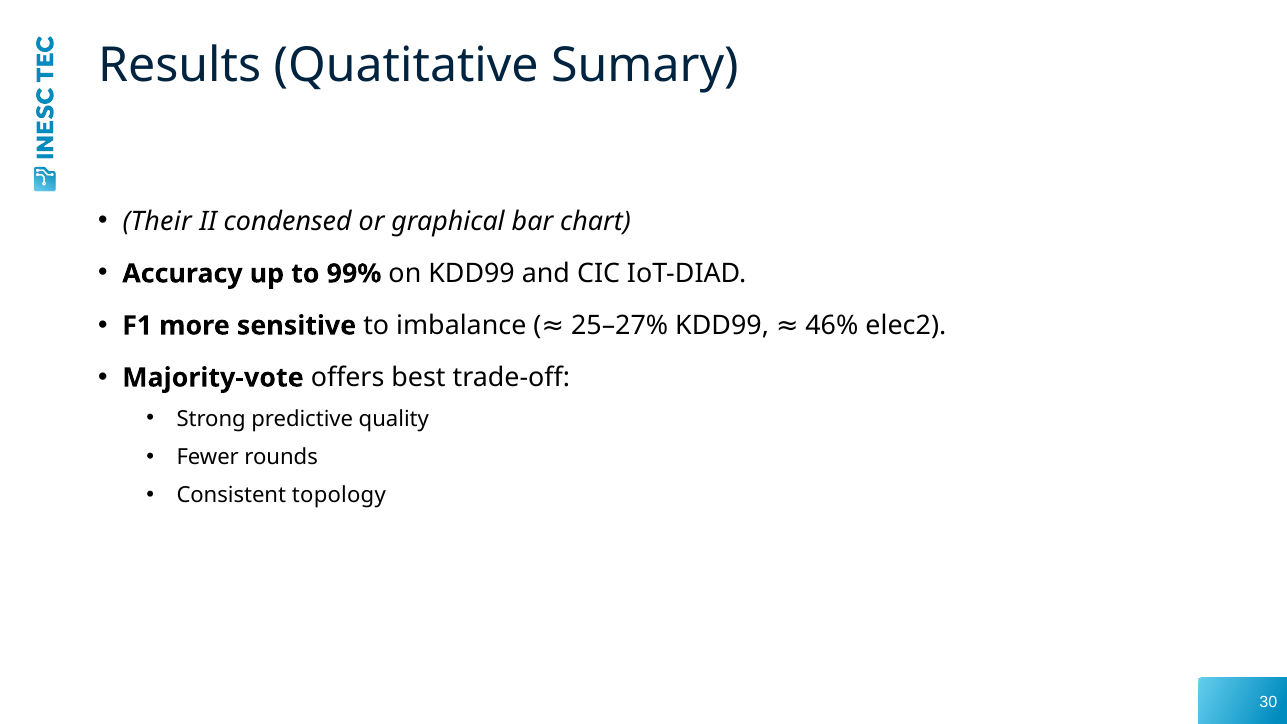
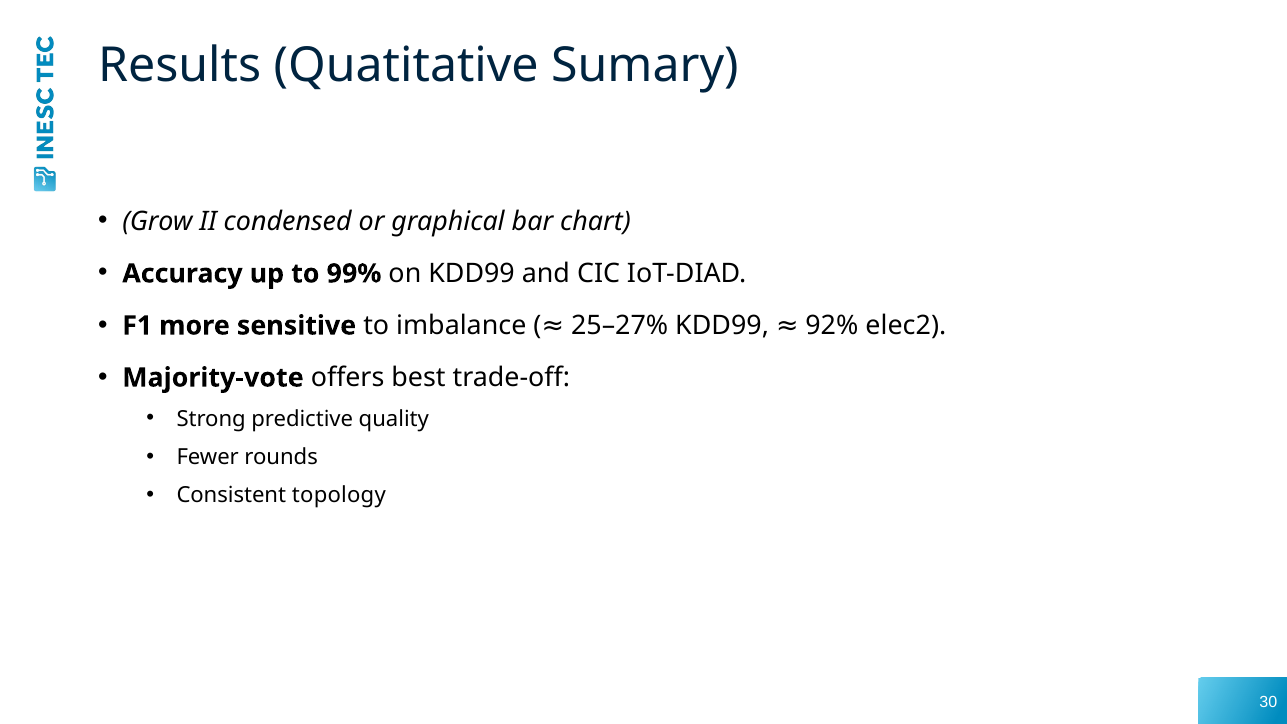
Their: Their -> Grow (157, 222)
46%: 46% -> 92% (832, 326)
